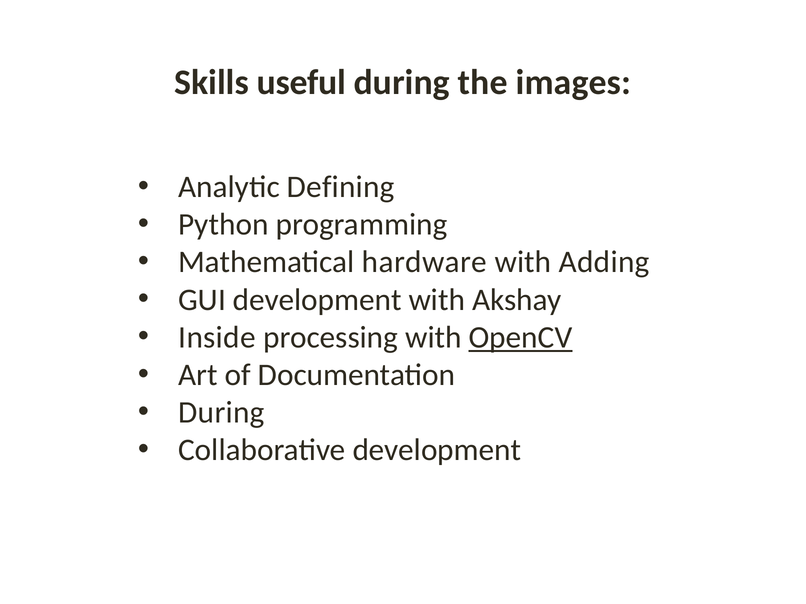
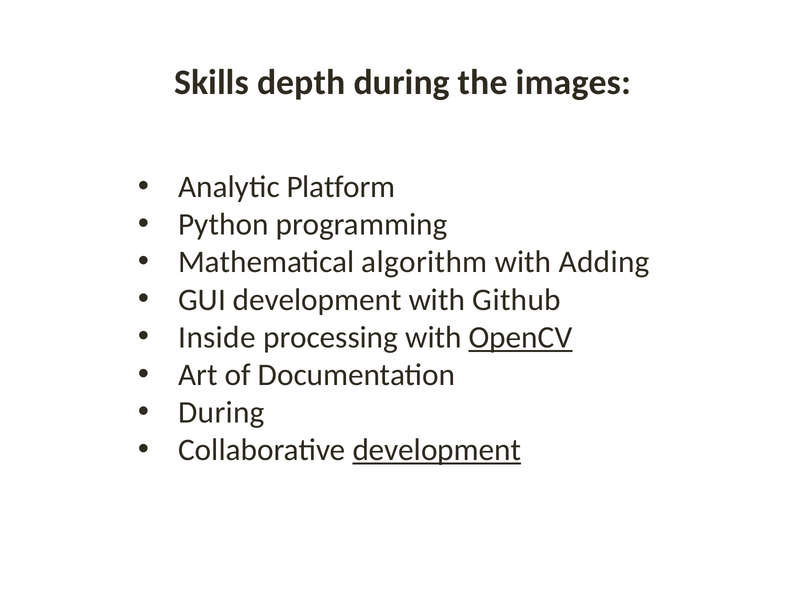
useful: useful -> depth (301, 83)
Defining: Defining -> Platform (341, 187)
hardware: hardware -> algorithm (424, 262)
Akshay: Akshay -> Github (517, 300)
development underline: none -> present (437, 451)
